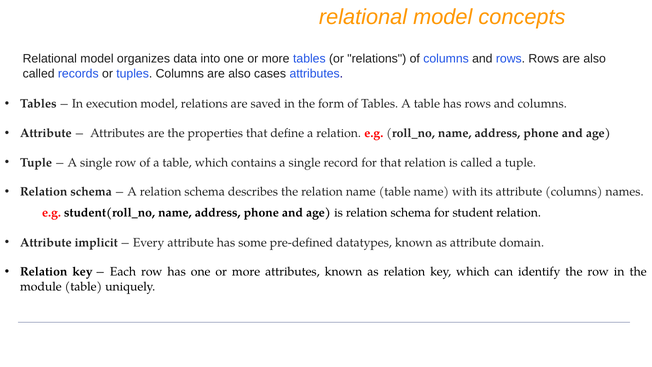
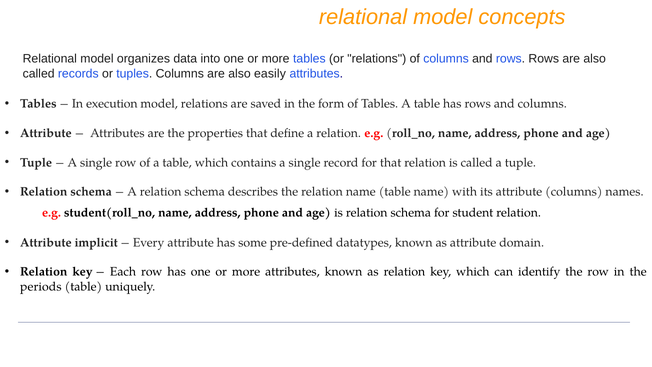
cases: cases -> easily (270, 73)
module: module -> periods (41, 286)
